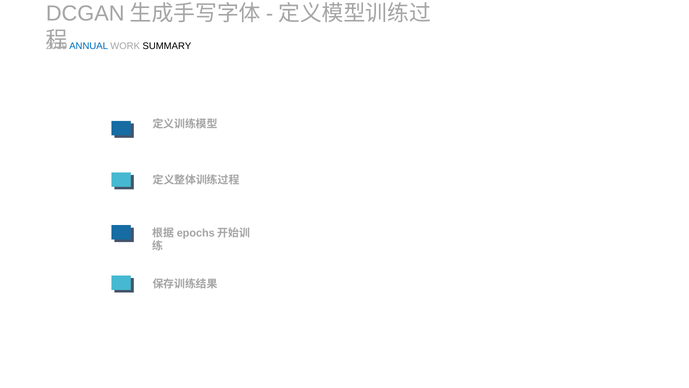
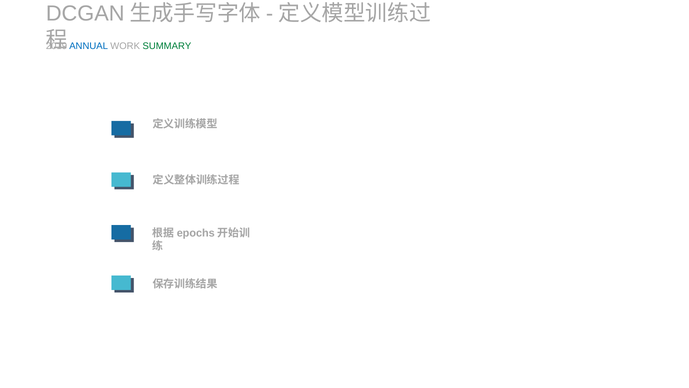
SUMMARY colour: black -> green (167, 46)
